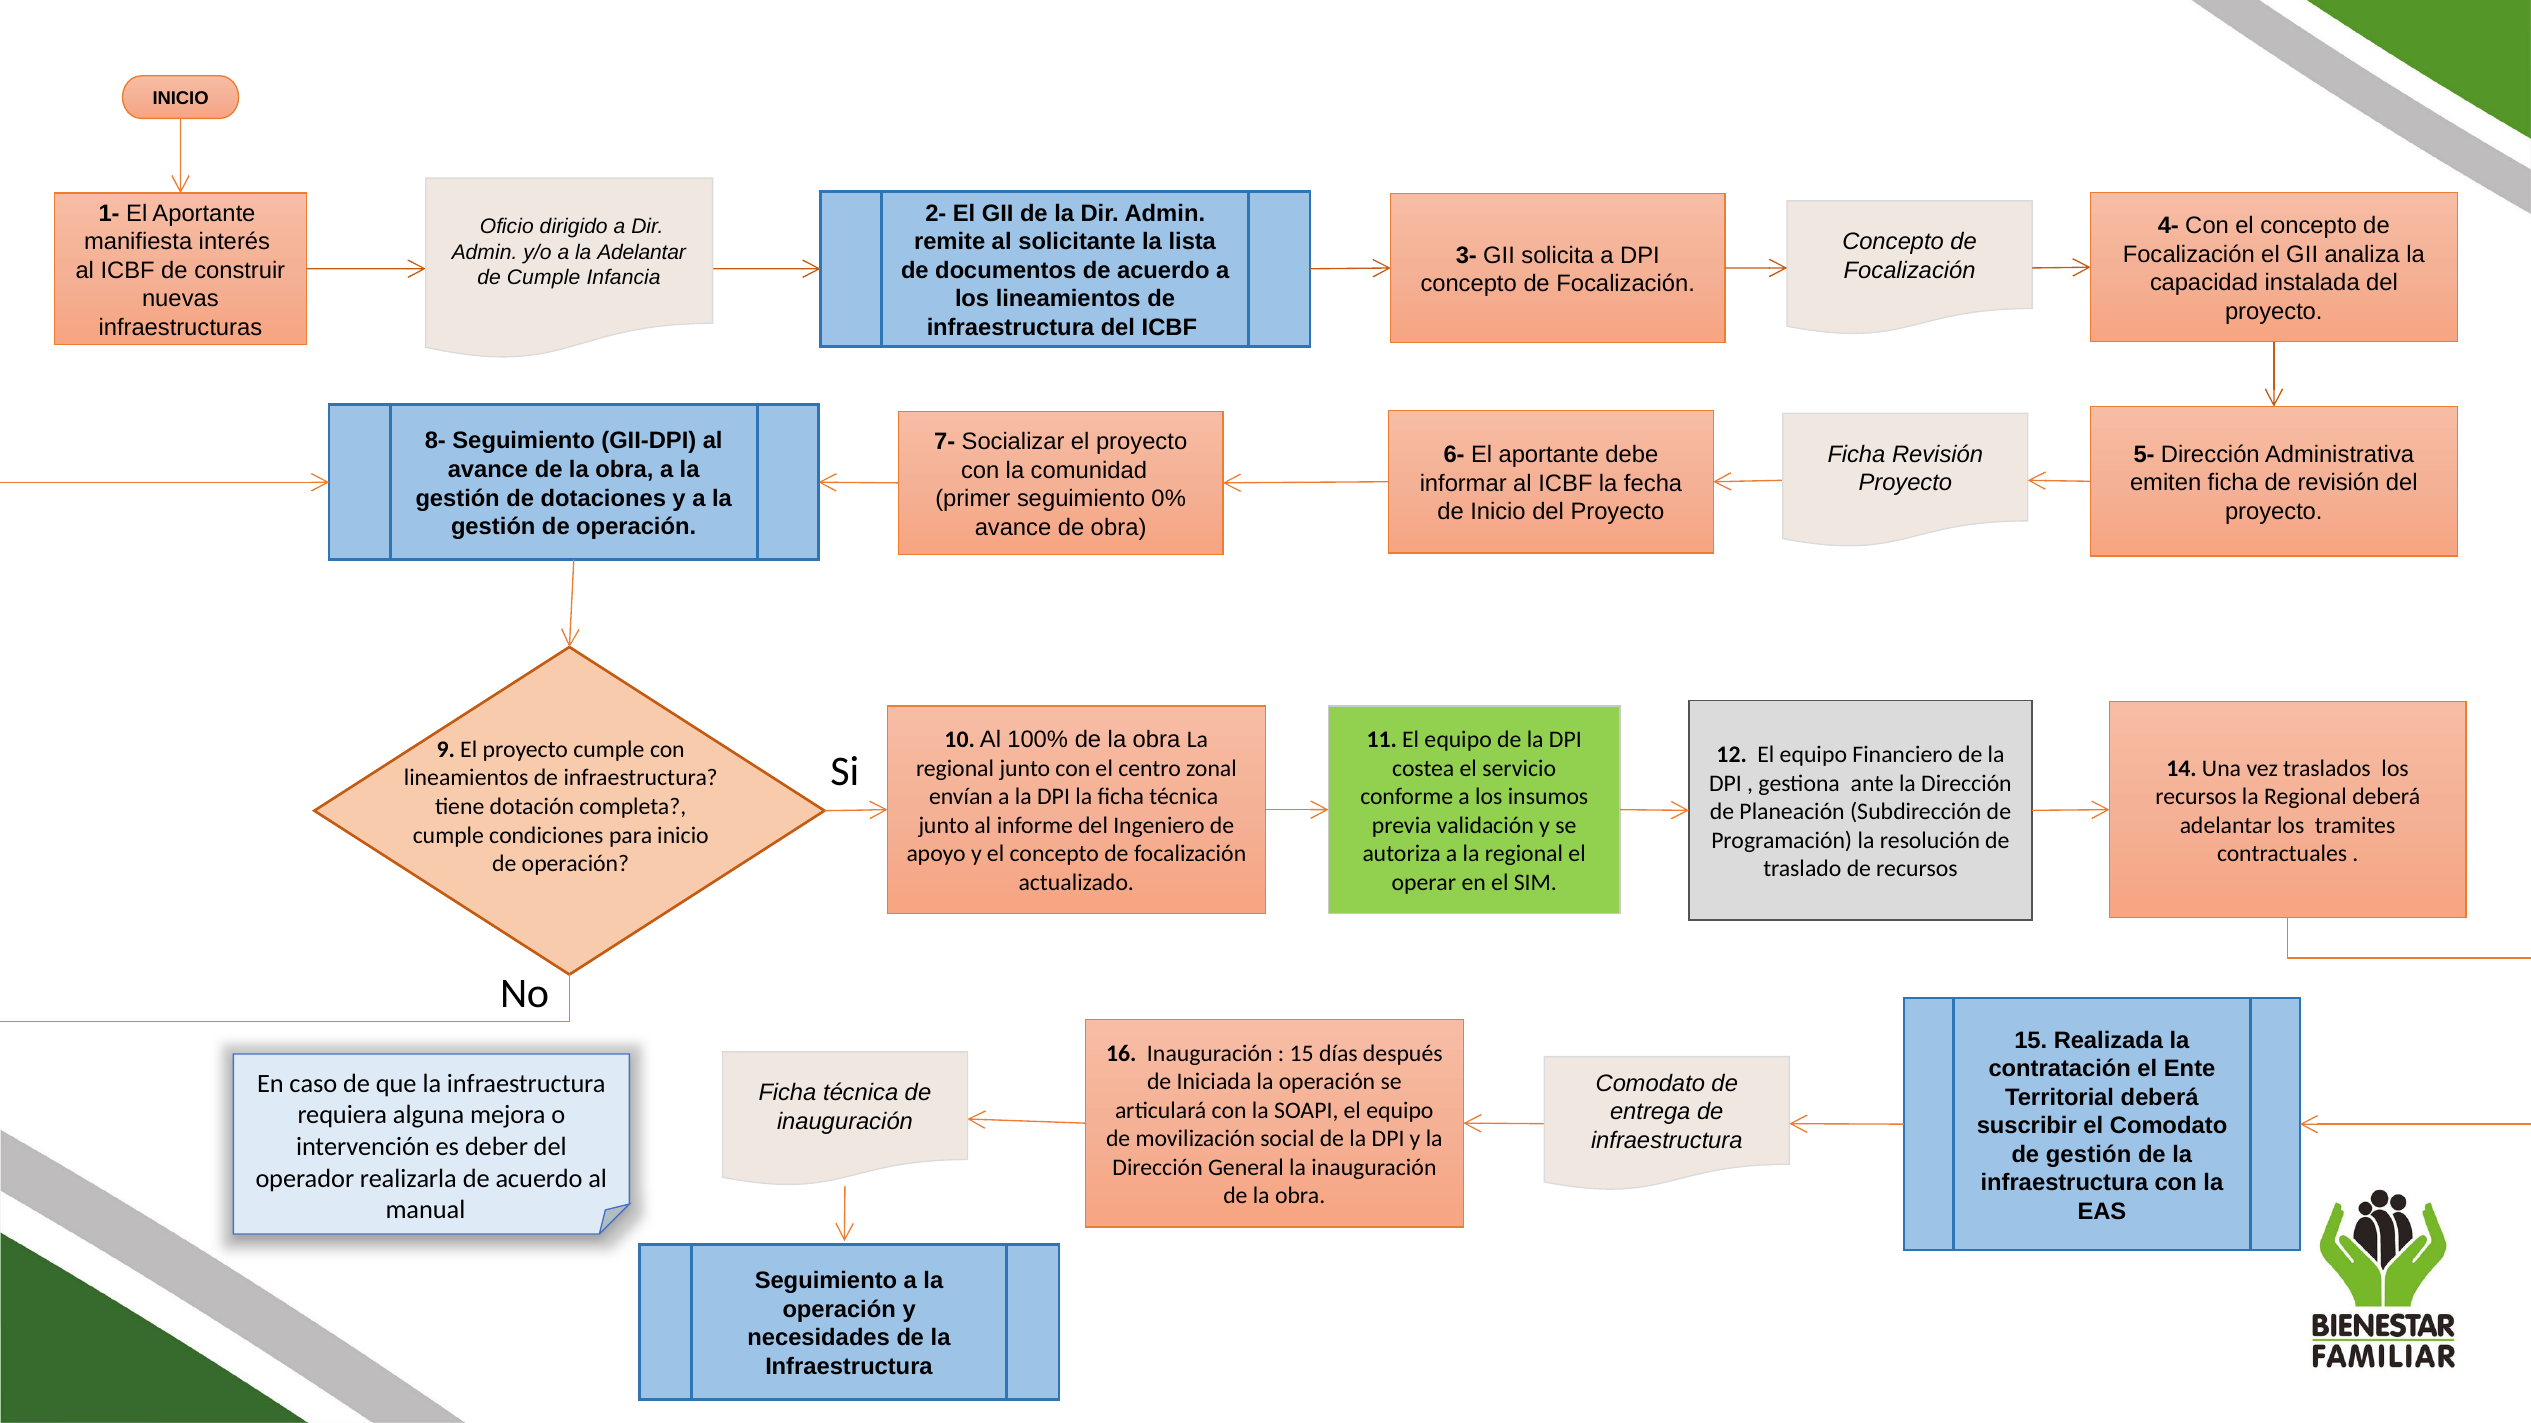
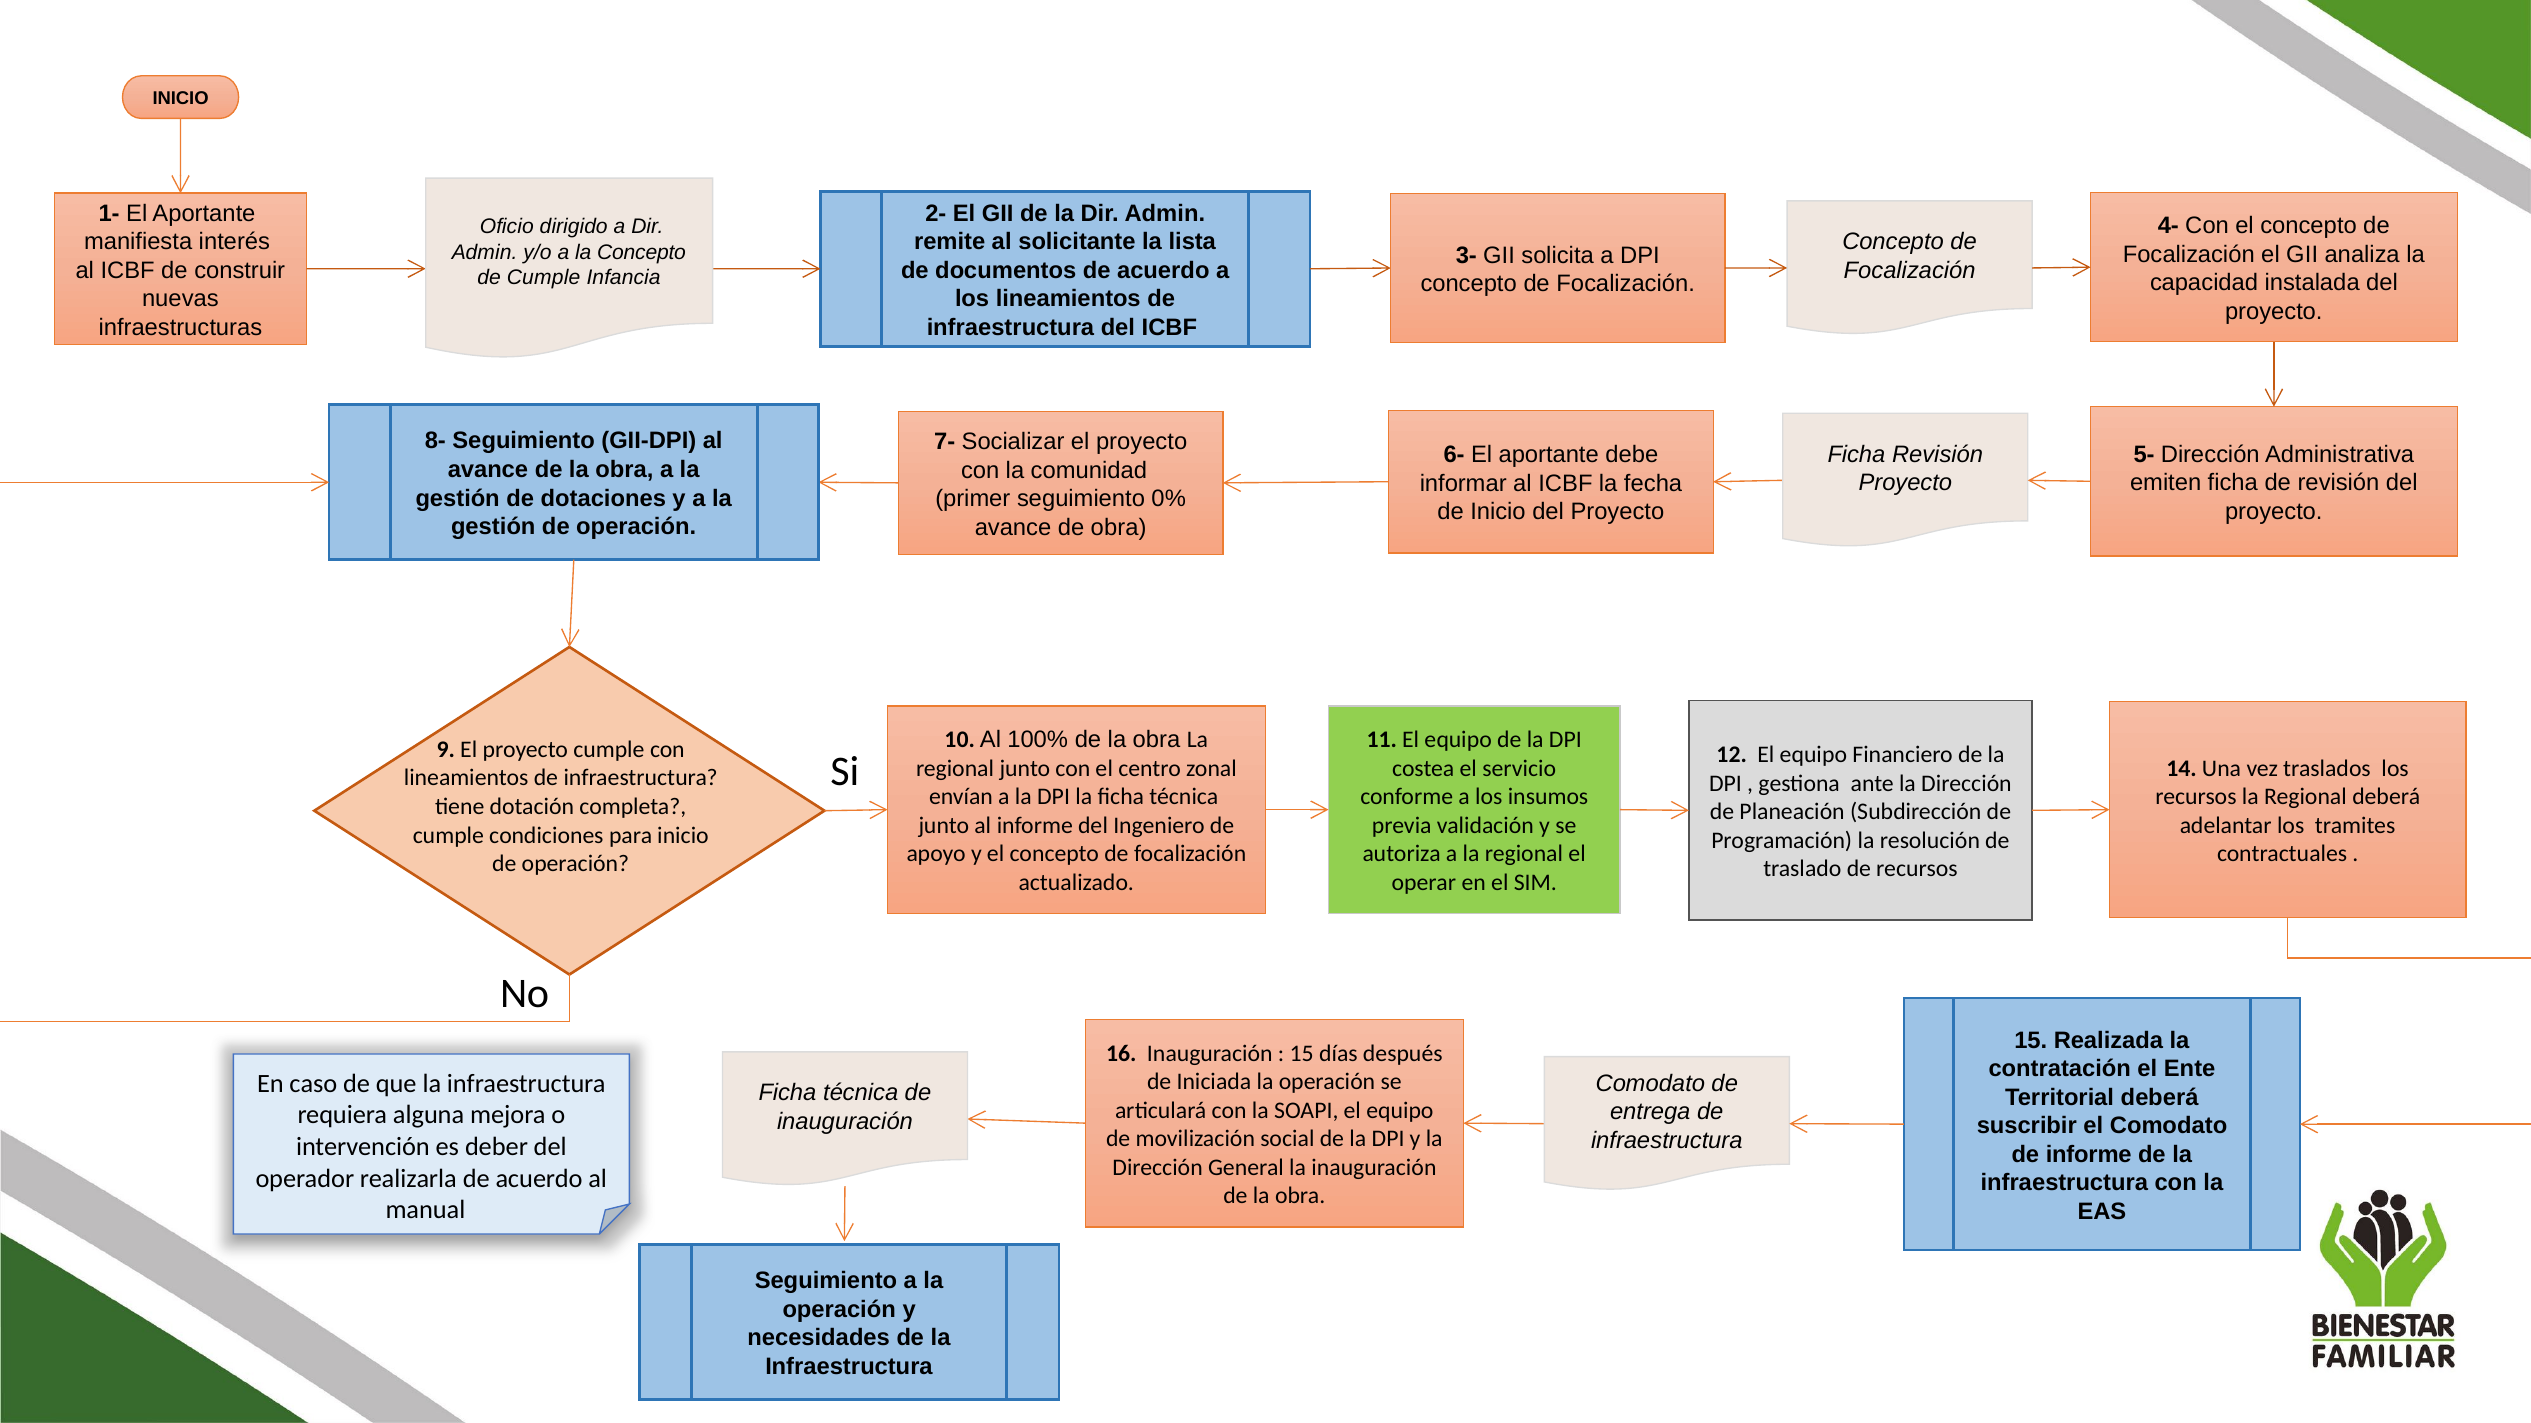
la Adelantar: Adelantar -> Concepto (642, 252)
de gestión: gestión -> informe (2089, 1155)
